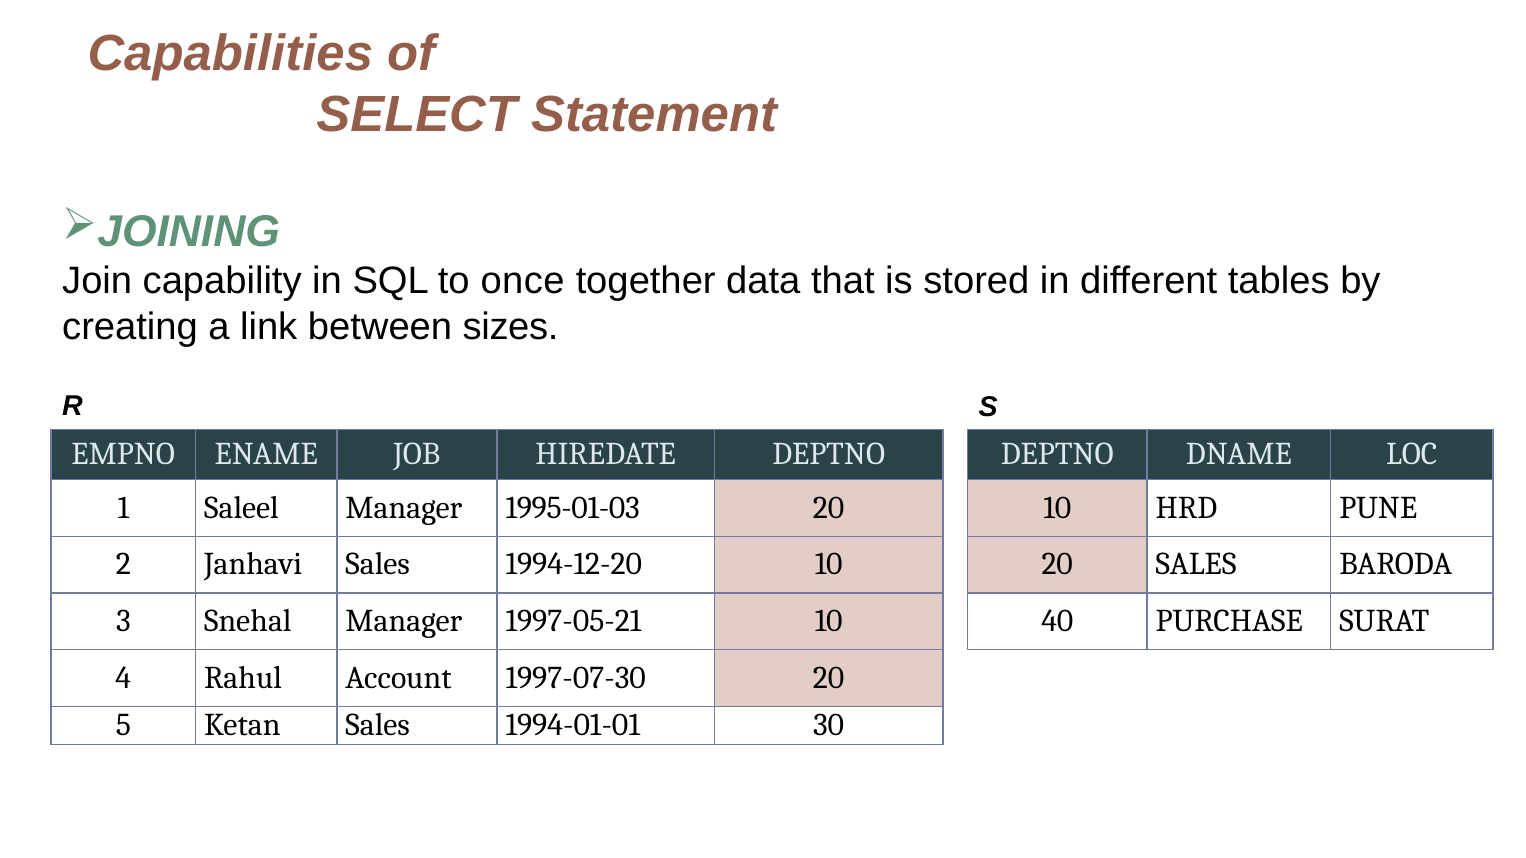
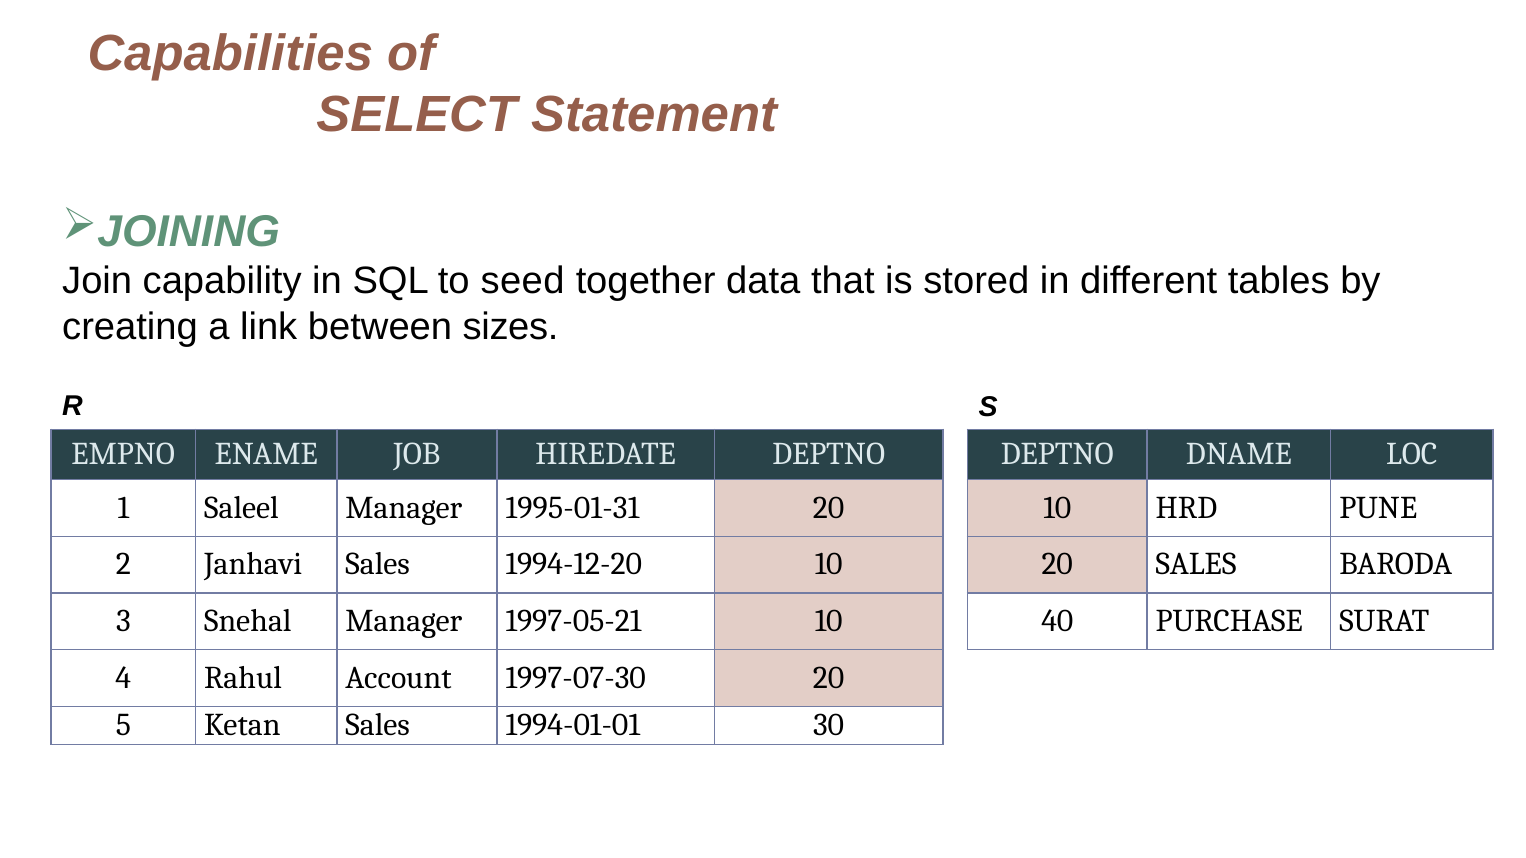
once: once -> seed (523, 281)
1995-01-03: 1995-01-03 -> 1995-01-31 (572, 508)
